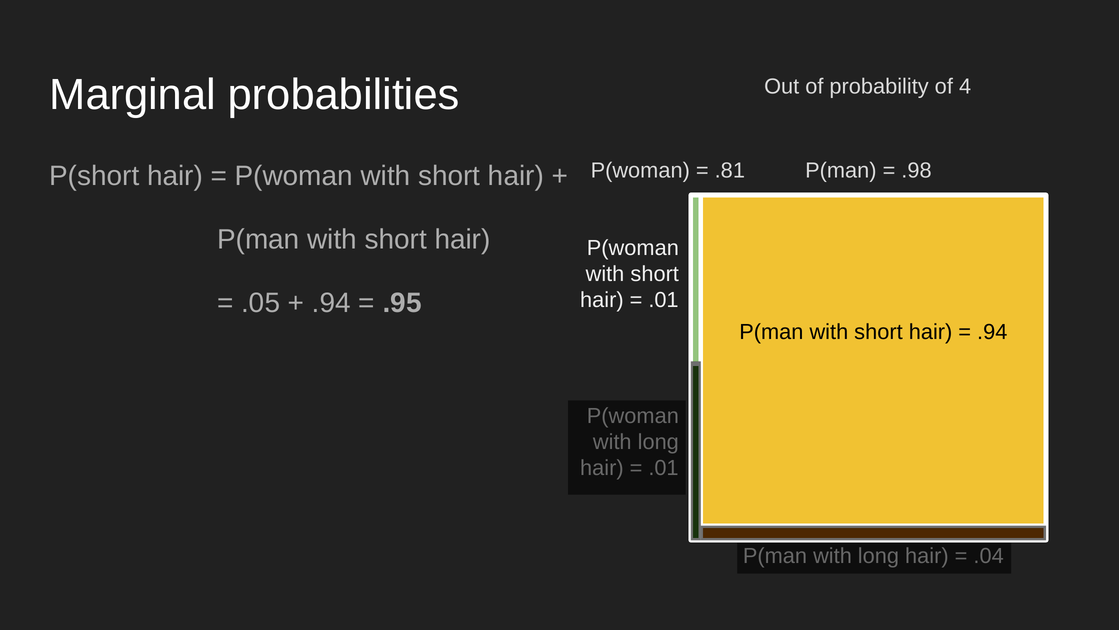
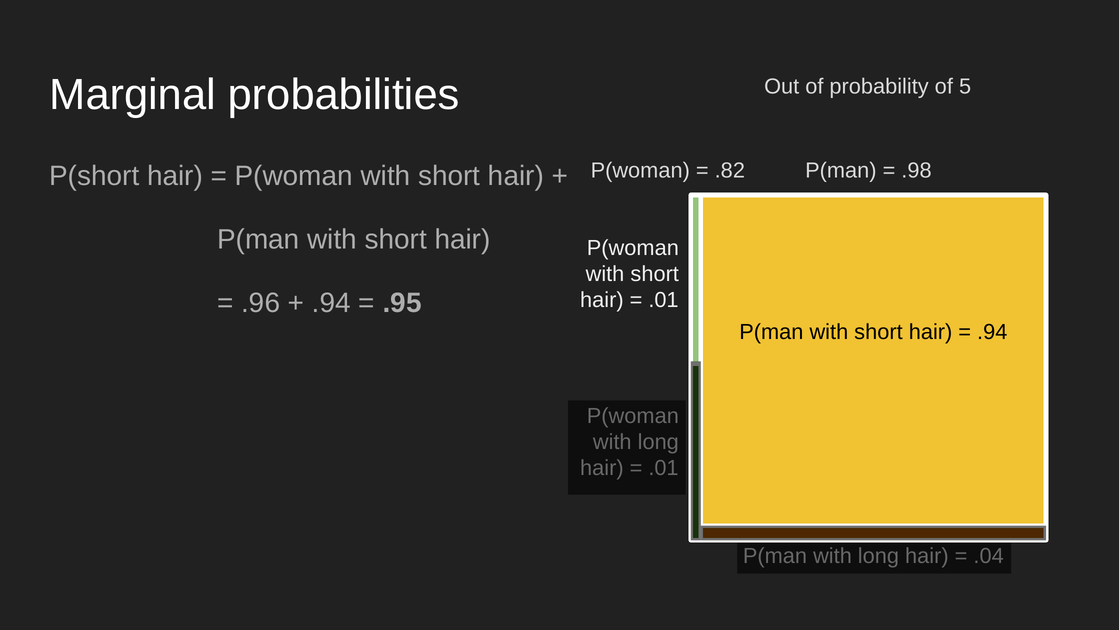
4: 4 -> 5 (965, 87)
.81: .81 -> .82 (730, 171)
.05: .05 -> .96 (261, 303)
